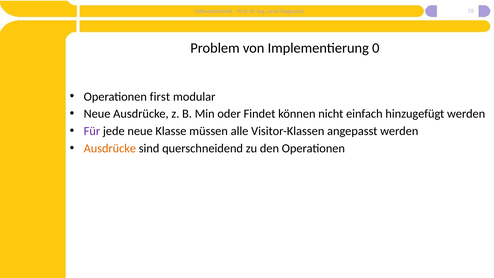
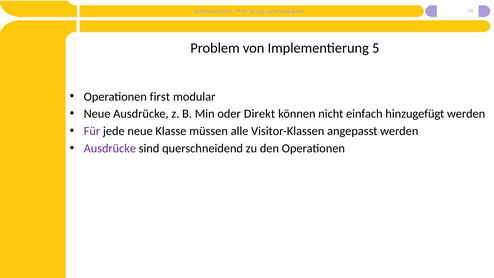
0: 0 -> 5 (376, 48)
Findet: Findet -> Direkt (259, 114)
Ausdrücke colour: orange -> purple (110, 148)
